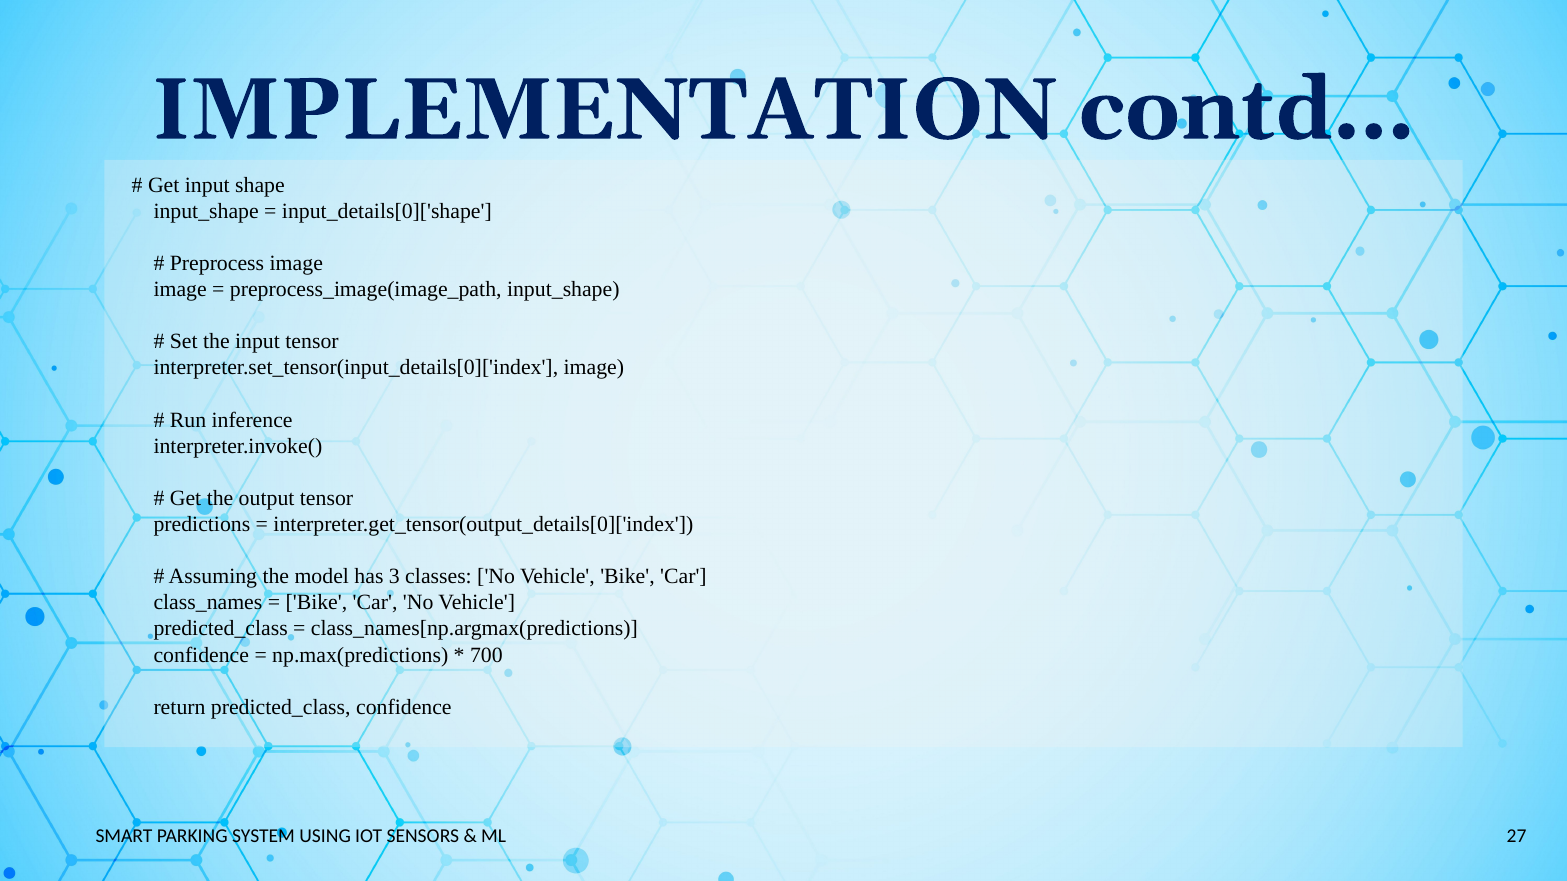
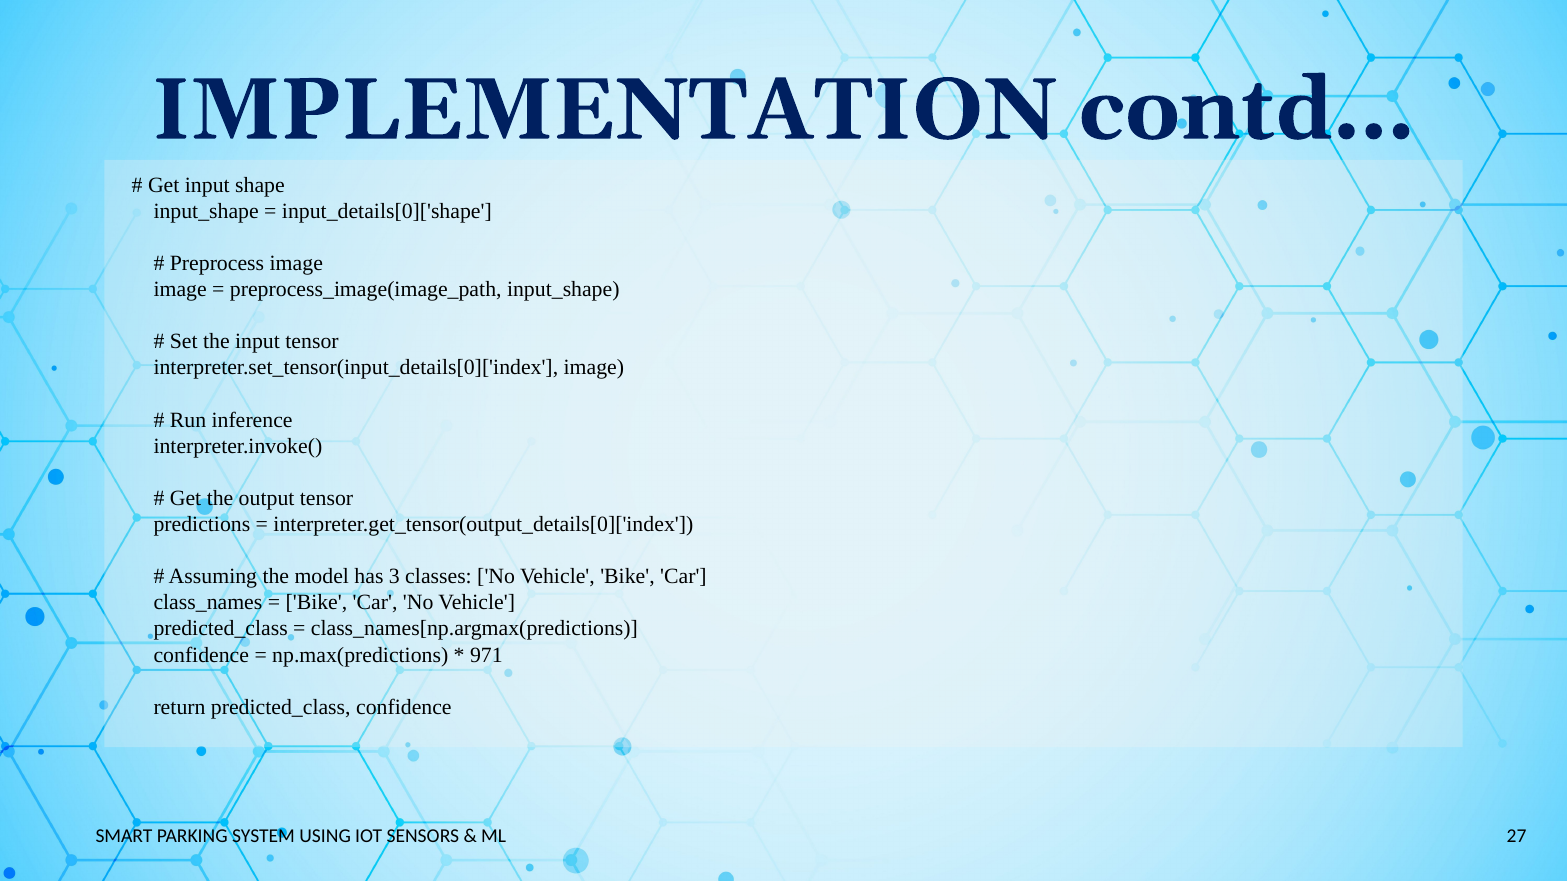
700: 700 -> 971 (486, 655)
